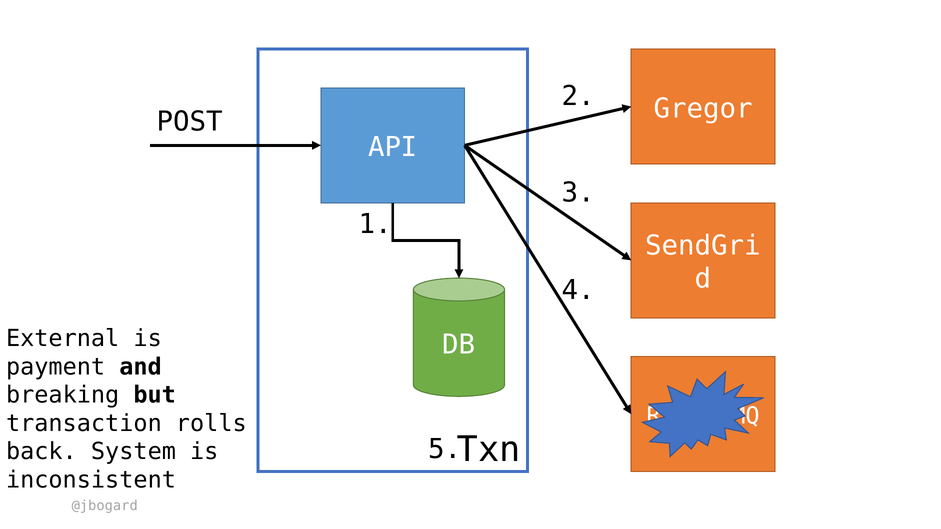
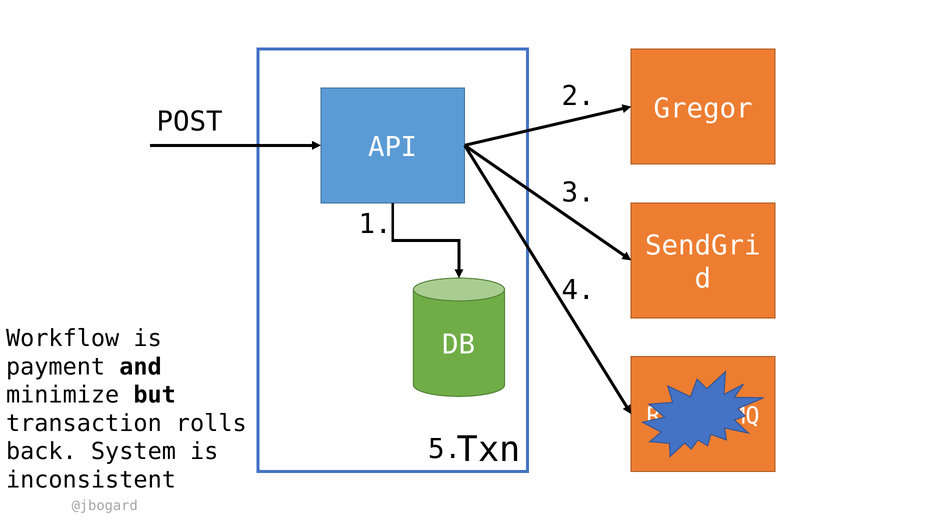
External: External -> Workflow (63, 339)
breaking: breaking -> minimize (63, 395)
